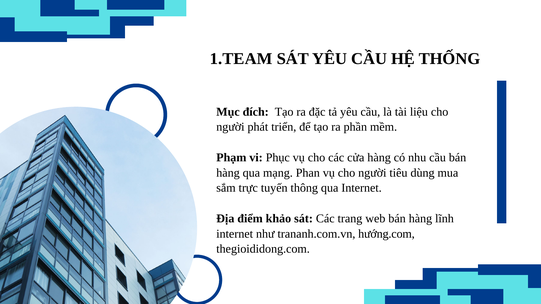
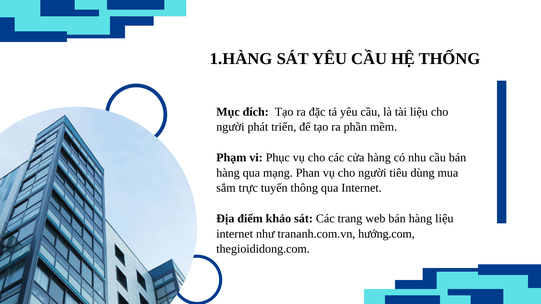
1.TEAM: 1.TEAM -> 1.HÀNG (241, 59)
hàng lĩnh: lĩnh -> liệu (444, 219)
